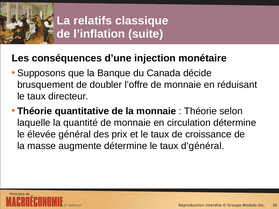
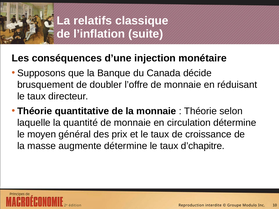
élevée: élevée -> moyen (42, 134)
d’général: d’général -> d’chapitre (203, 146)
